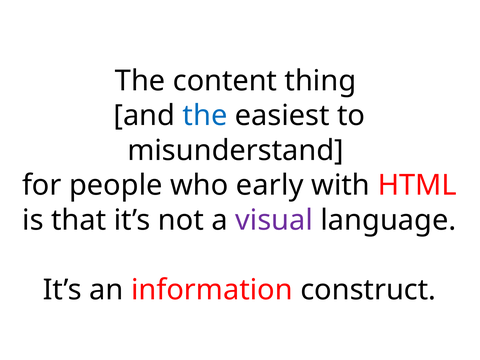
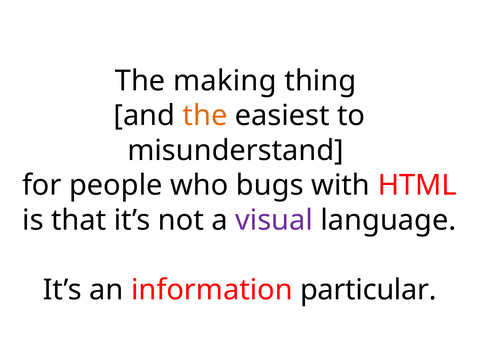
content: content -> making (225, 81)
the colour: blue -> orange (205, 116)
early: early -> bugs (270, 185)
construct: construct -> particular (368, 290)
